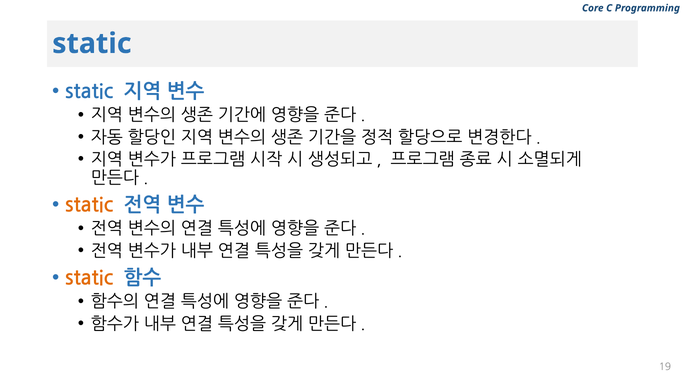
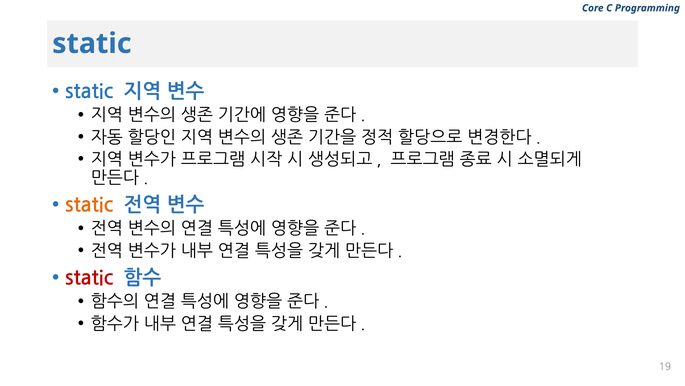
static colour: orange -> red (89, 278)
